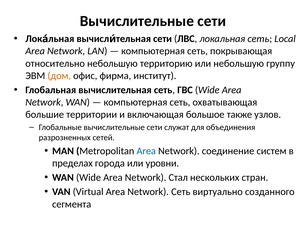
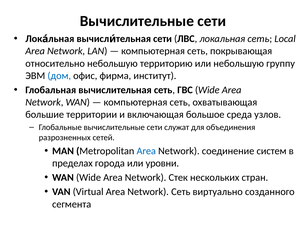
дом colour: orange -> blue (59, 75)
также: также -> среда (239, 114)
Стал: Стал -> Стек (178, 177)
